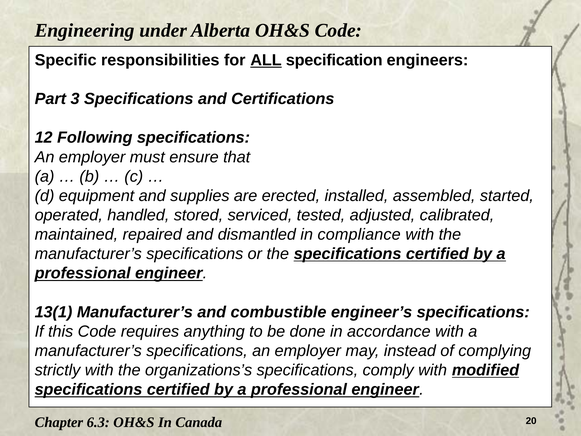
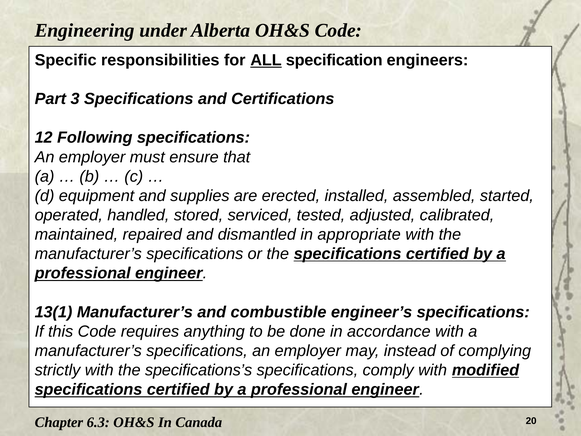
compliance: compliance -> appropriate (359, 234)
organizations’s: organizations’s -> specifications’s (199, 370)
